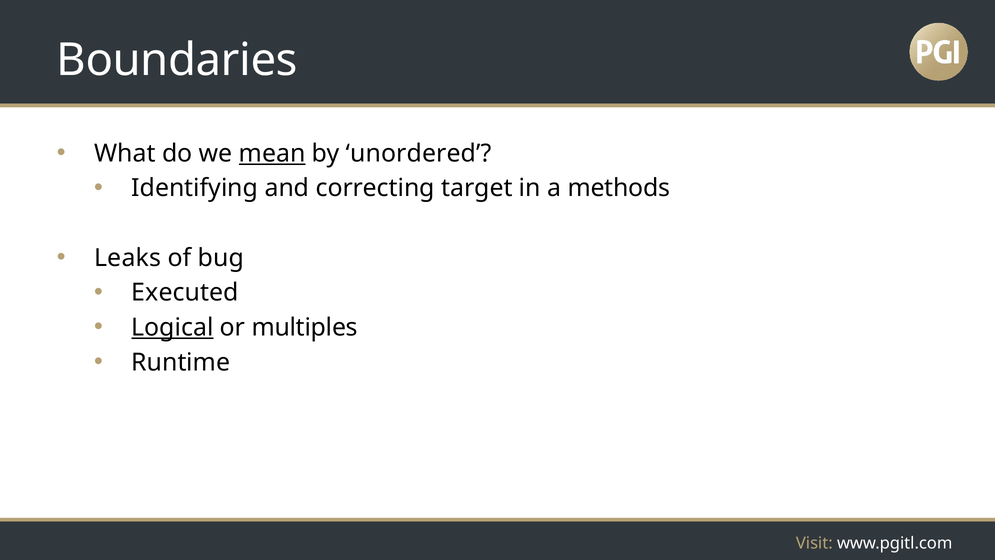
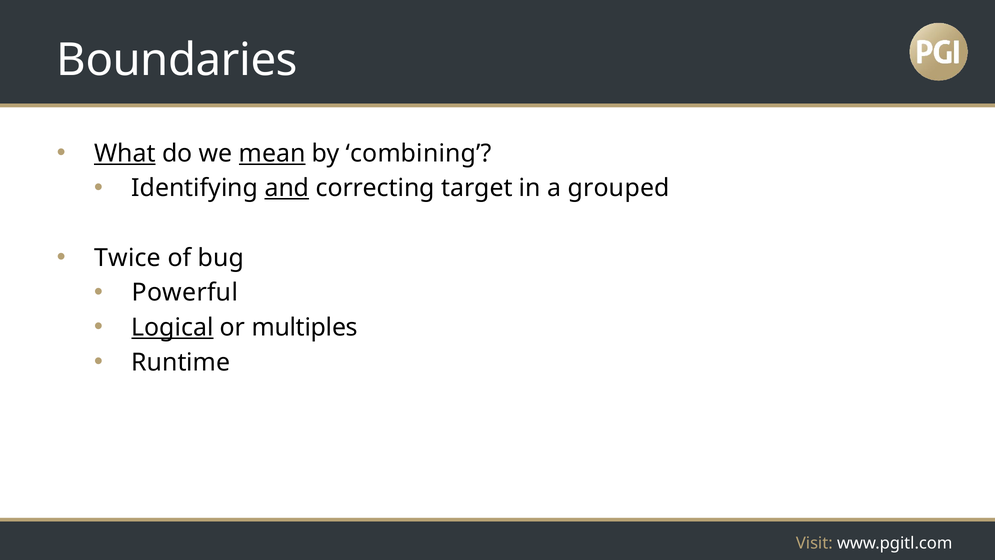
What underline: none -> present (125, 153)
unordered: unordered -> combining (419, 153)
and underline: none -> present (287, 188)
methods: methods -> grouped (619, 188)
Leaks: Leaks -> Twice (128, 258)
Executed: Executed -> Powerful (185, 293)
